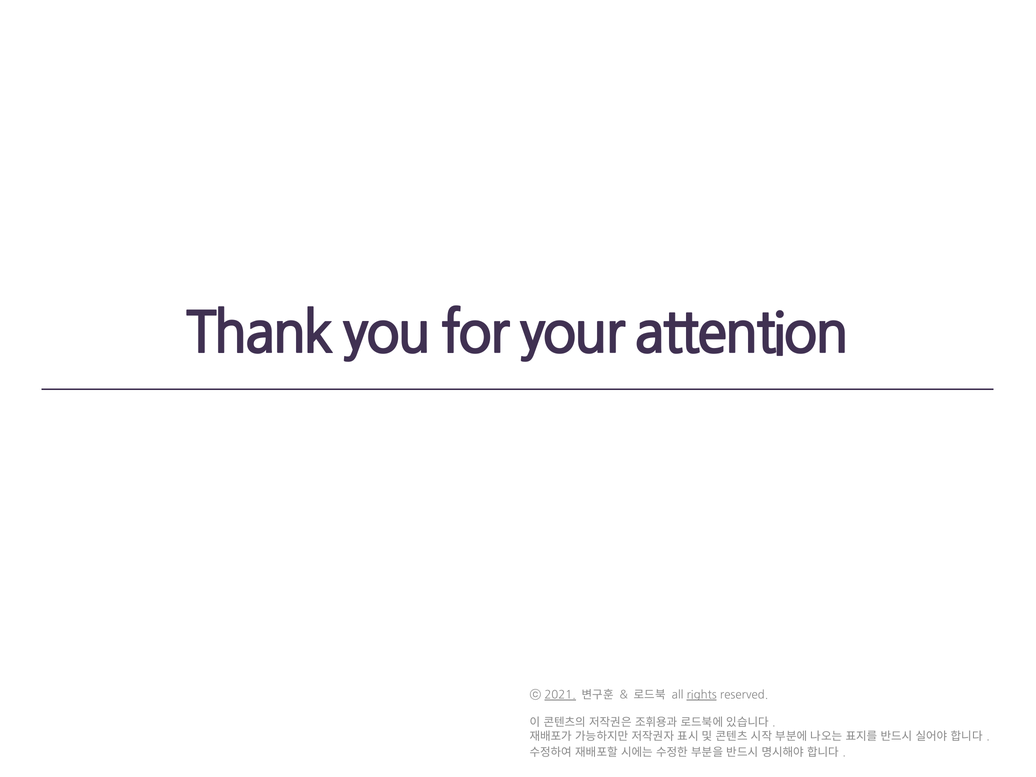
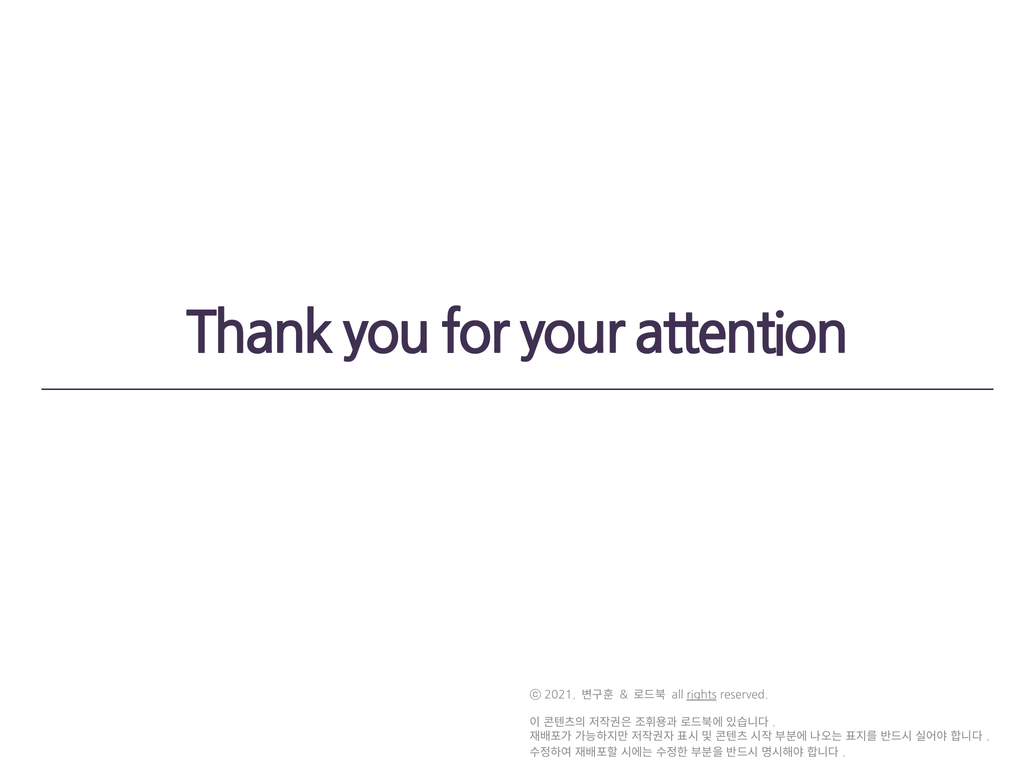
2021 underline: present -> none (560, 695)
